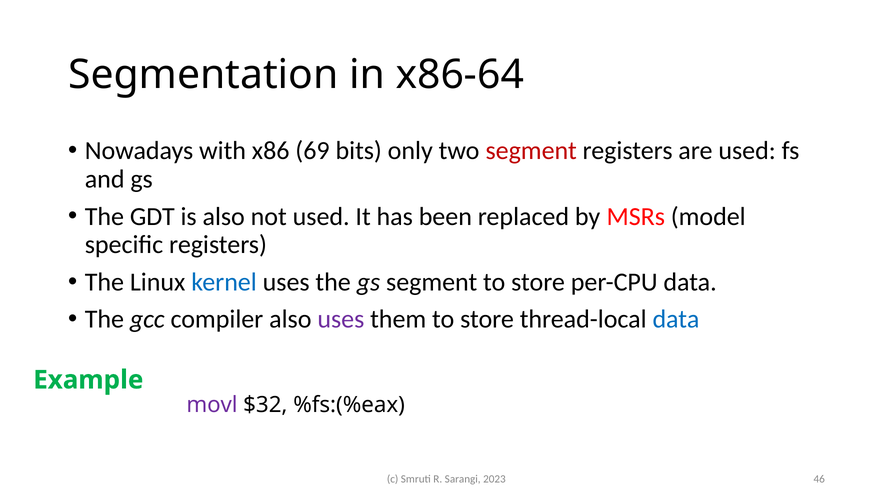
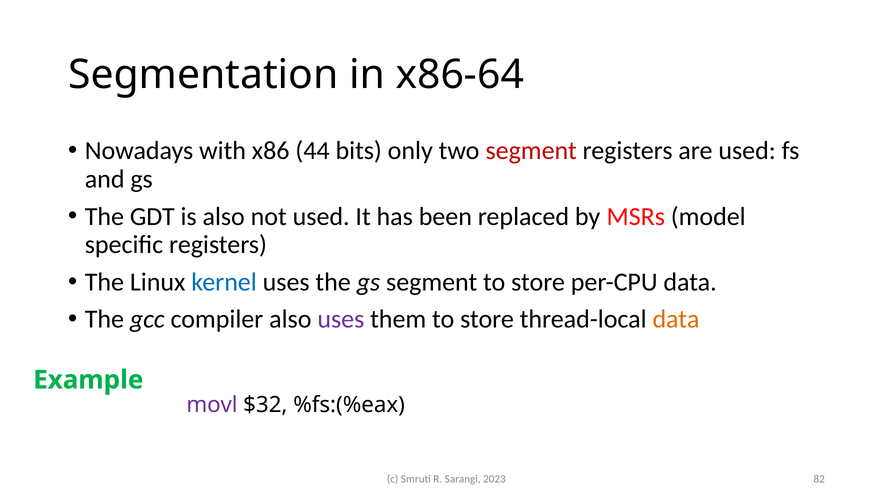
69: 69 -> 44 (312, 151)
data colour: blue -> orange (676, 320)
46: 46 -> 82 (819, 480)
